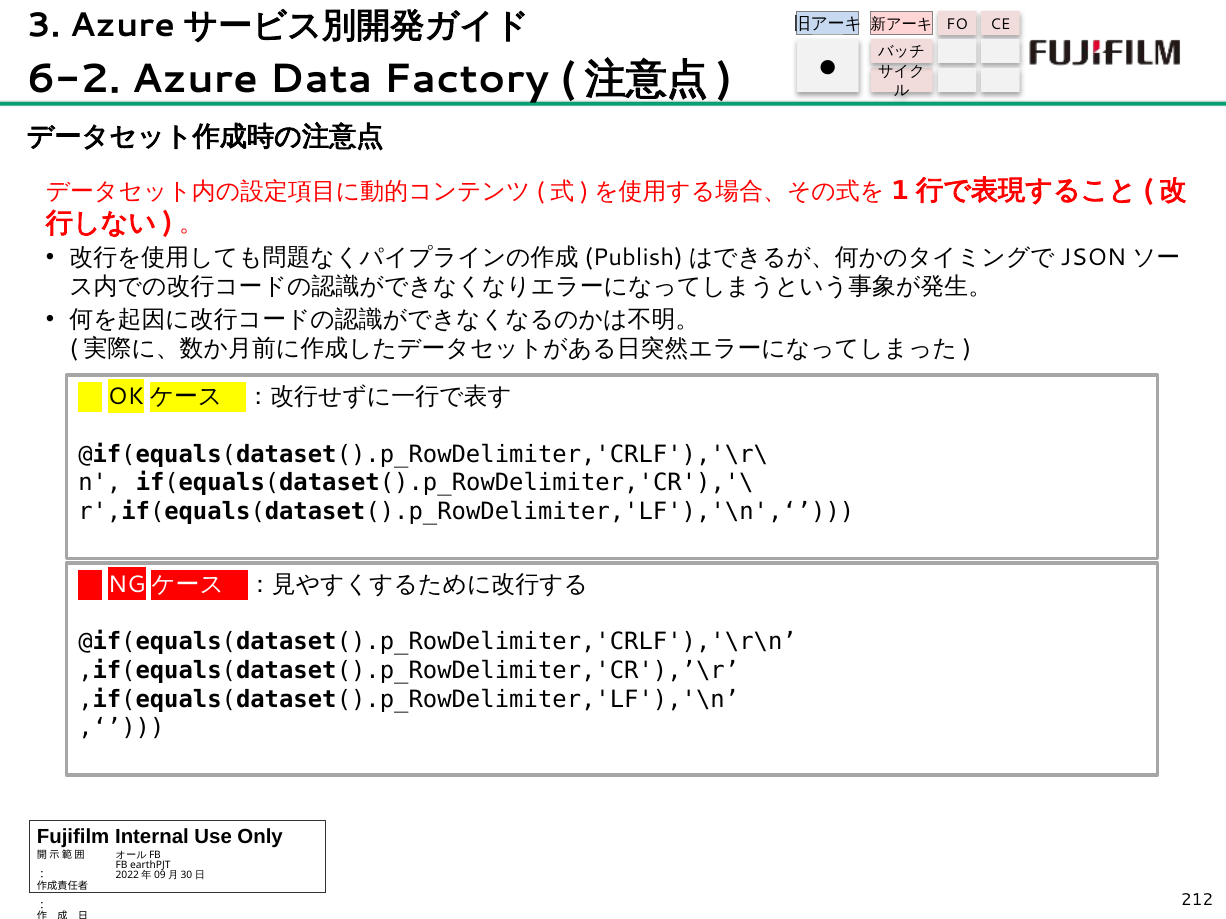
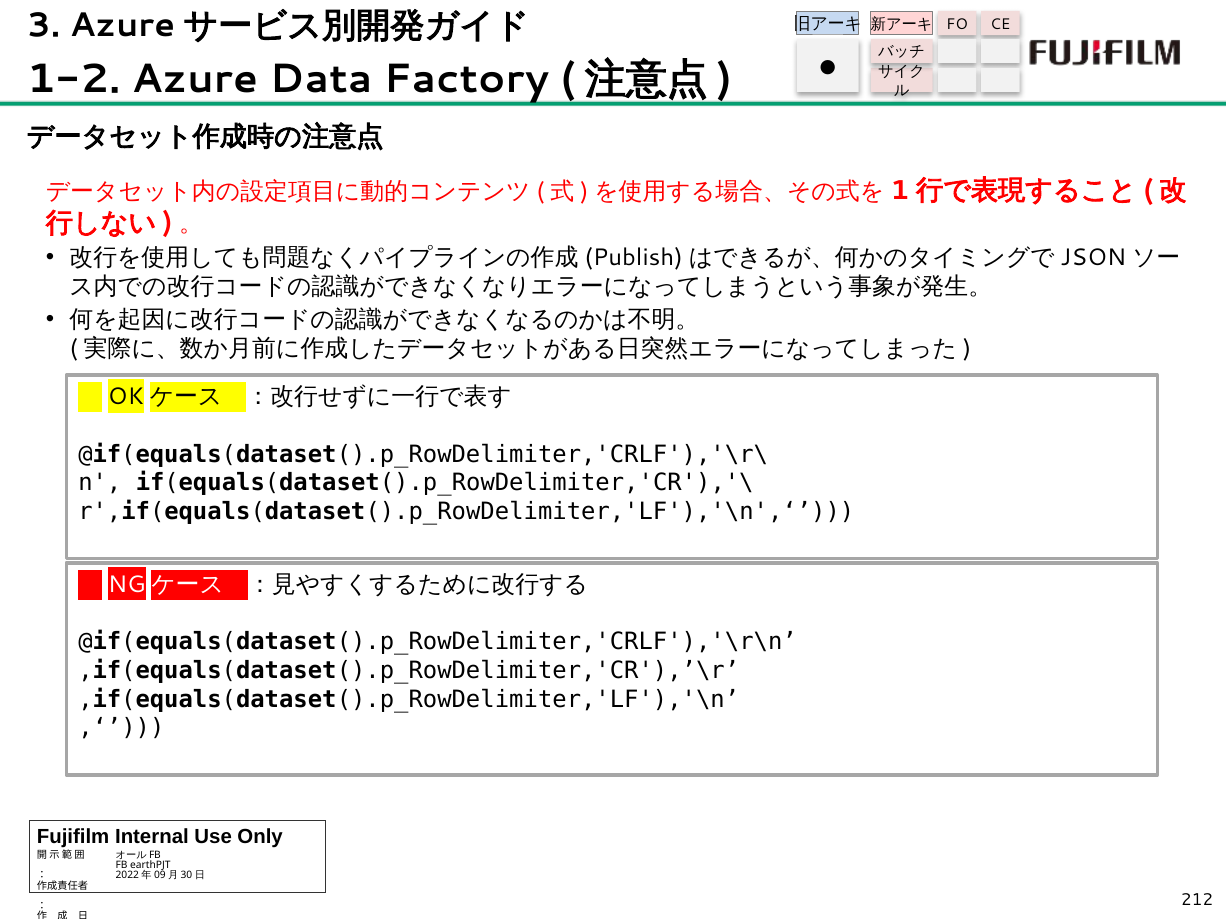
6-2: 6-2 -> 1-2 (73, 79)
